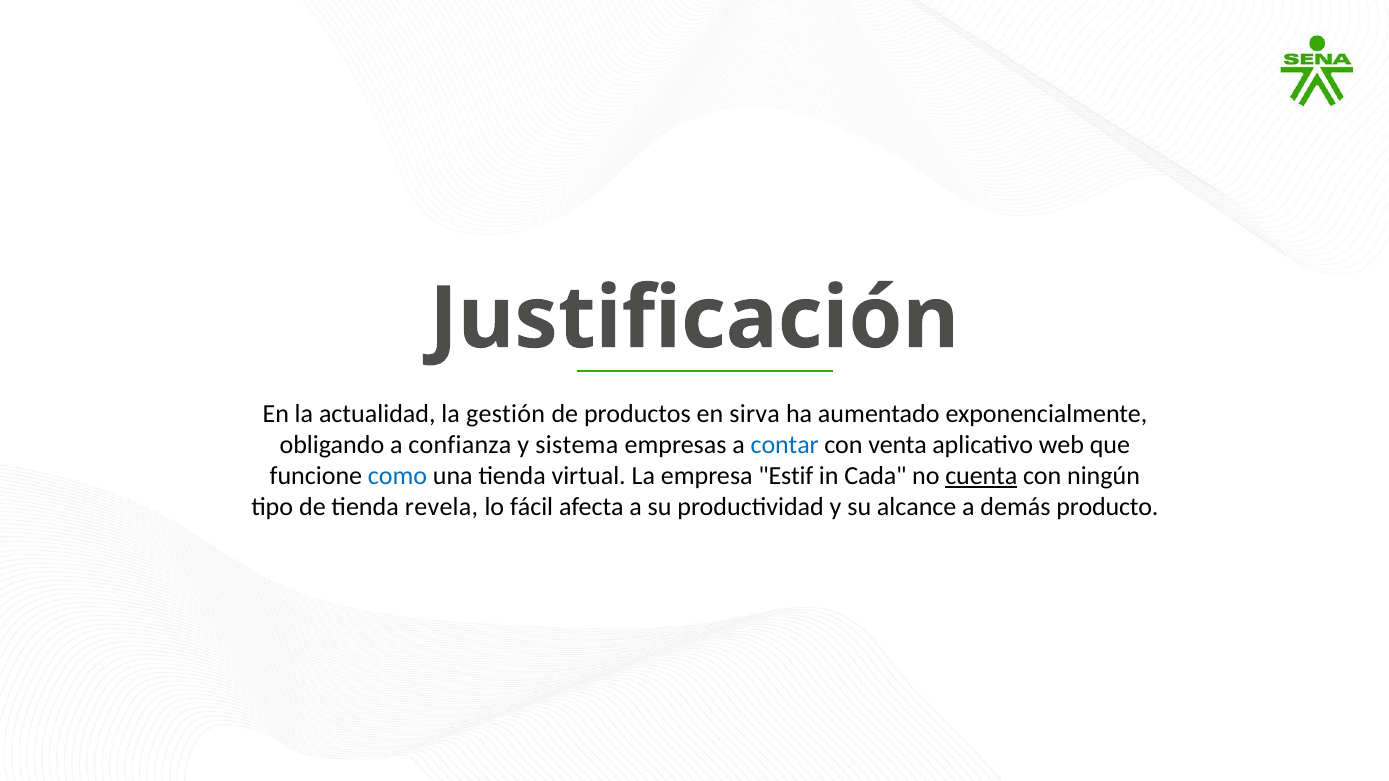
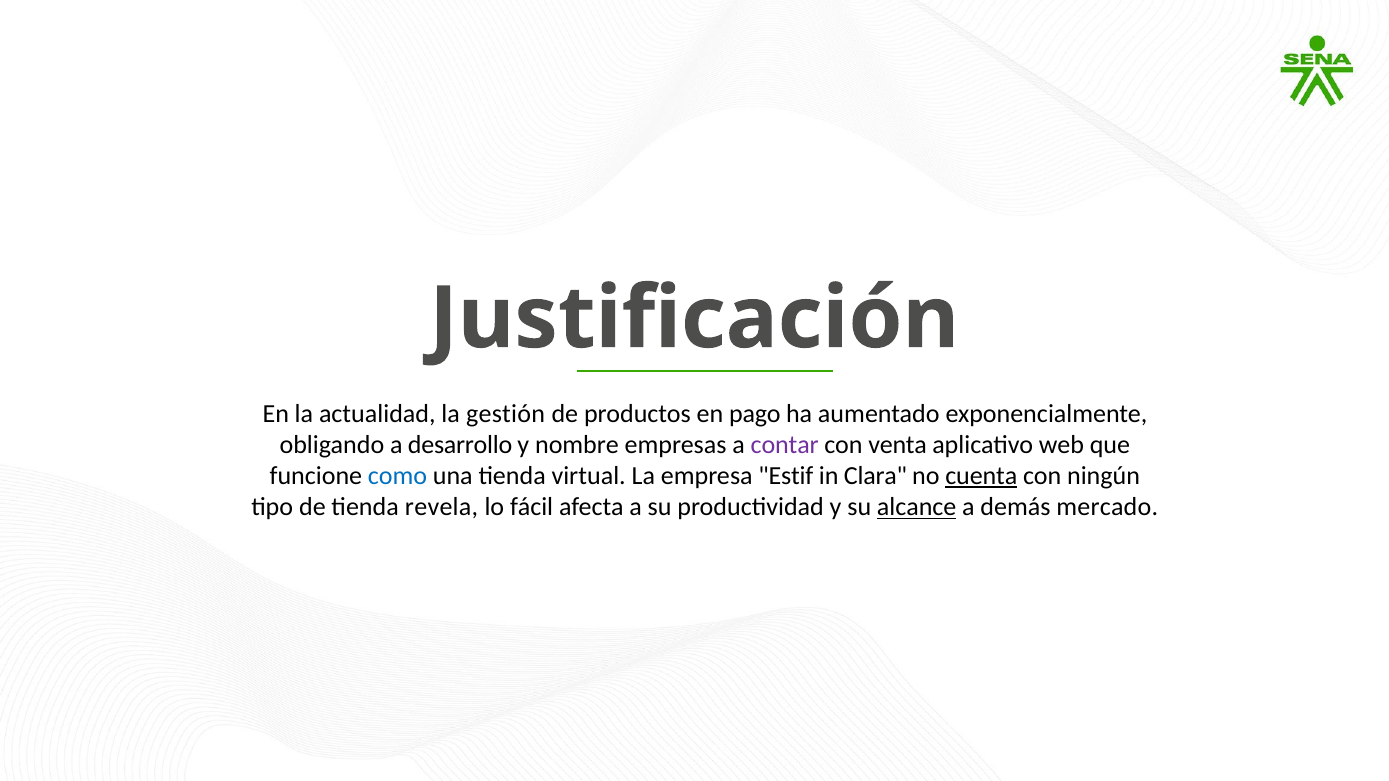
sirva: sirva -> pago (755, 414)
confianza: confianza -> desarrollo (460, 445)
sistema: sistema -> nombre (577, 445)
contar colour: blue -> purple (785, 445)
Cada: Cada -> Clara (875, 476)
alcance underline: none -> present (917, 508)
producto: producto -> mercado (1107, 508)
